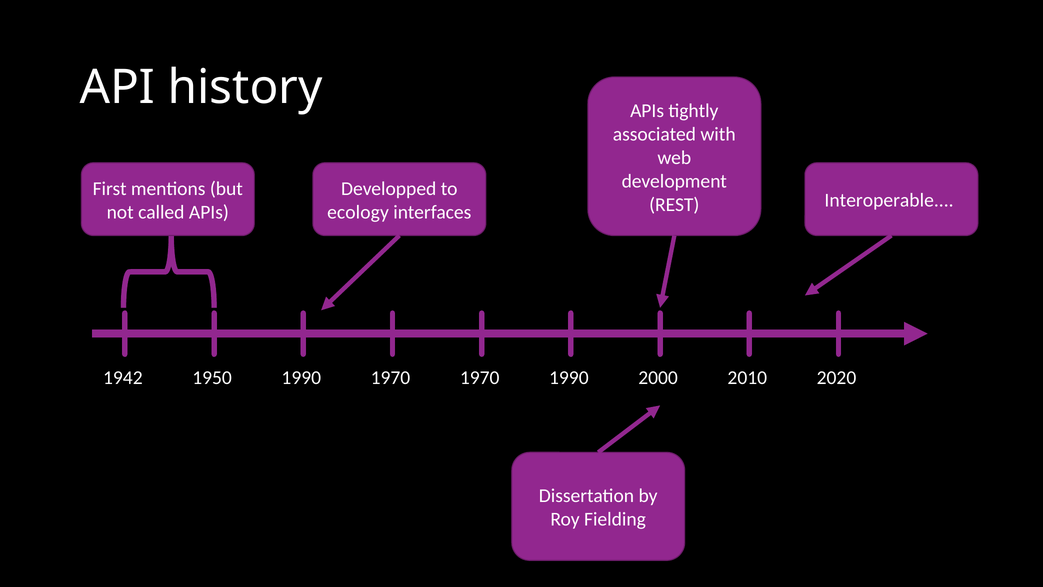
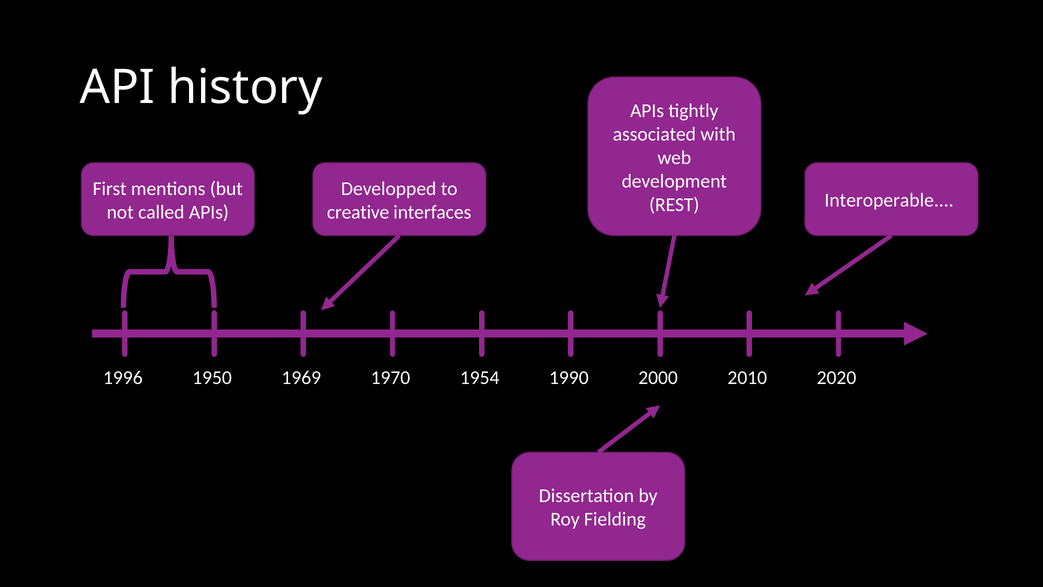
ecology: ecology -> creative (358, 212)
1942: 1942 -> 1996 (123, 378)
1950 1990: 1990 -> 1969 (301, 378)
1970 1970: 1970 -> 1954 (480, 378)
